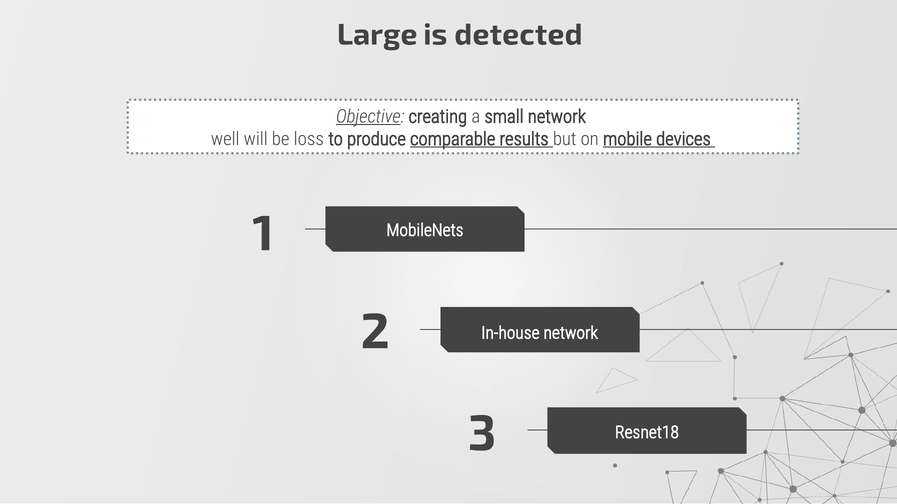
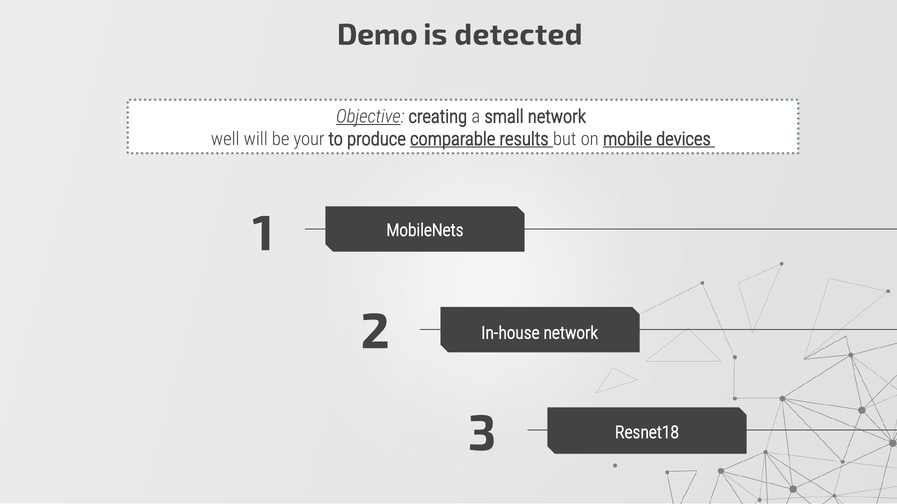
Large: Large -> Demo (377, 35)
loss: loss -> your (309, 139)
